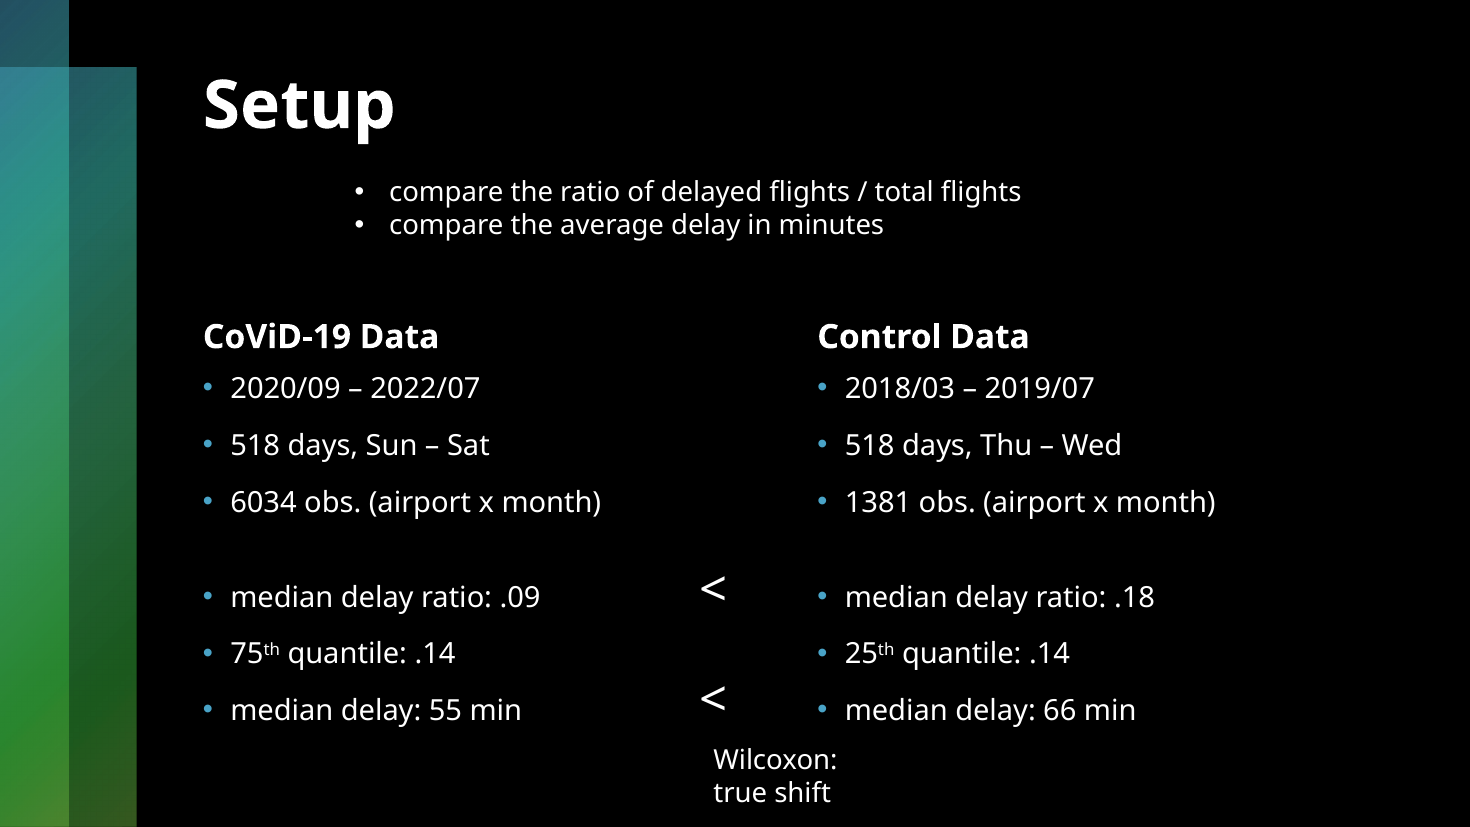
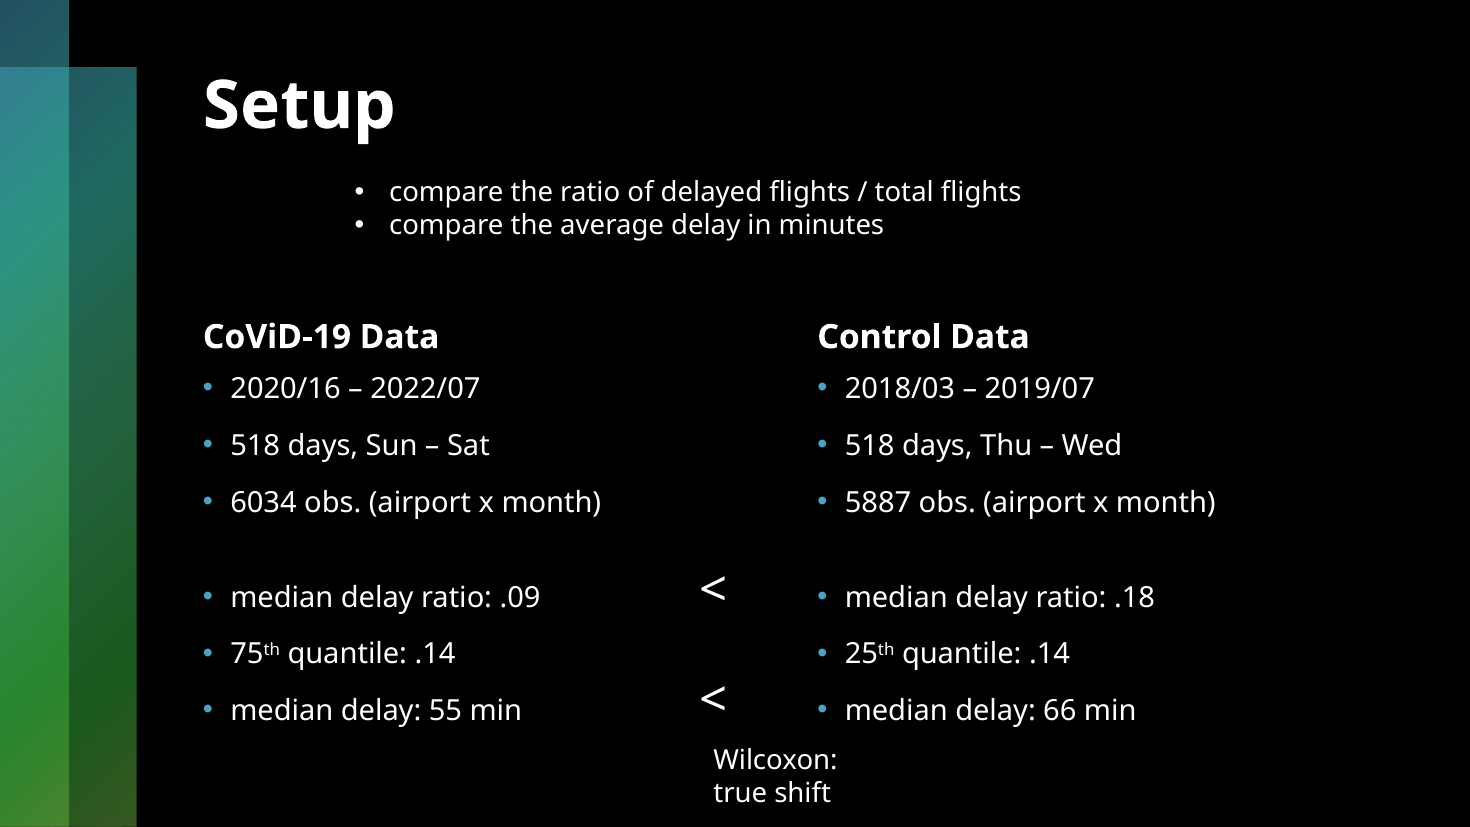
2020/09: 2020/09 -> 2020/16 (286, 389)
1381: 1381 -> 5887 (878, 502)
